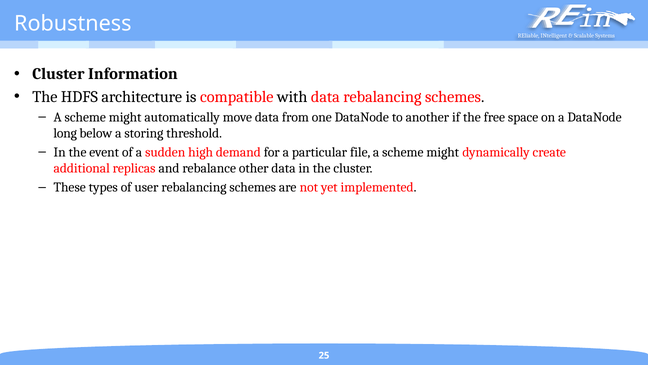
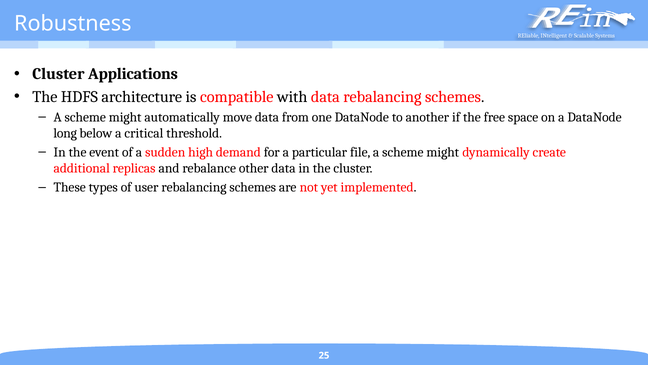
Information: Information -> Applications (133, 74)
storing: storing -> critical (144, 133)
